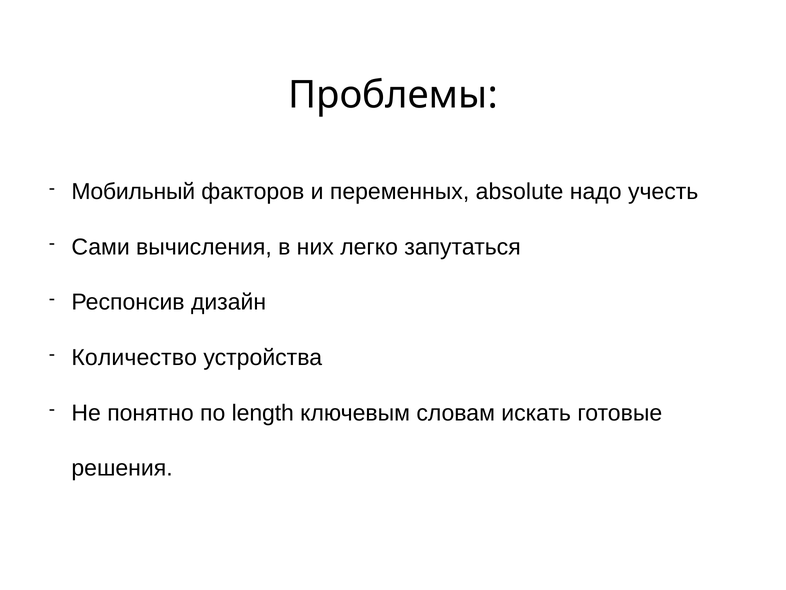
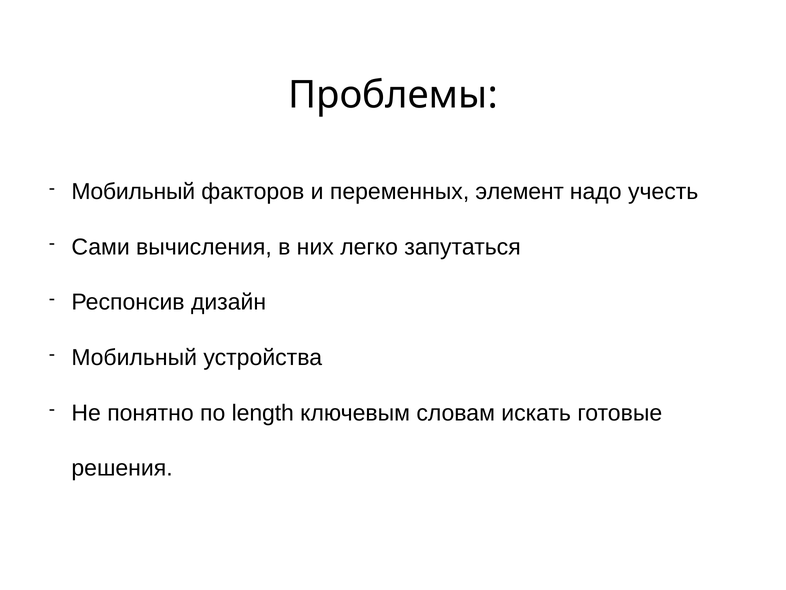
absolute: absolute -> элемент (520, 191)
Количество: Количество -> Мобильный (134, 357)
